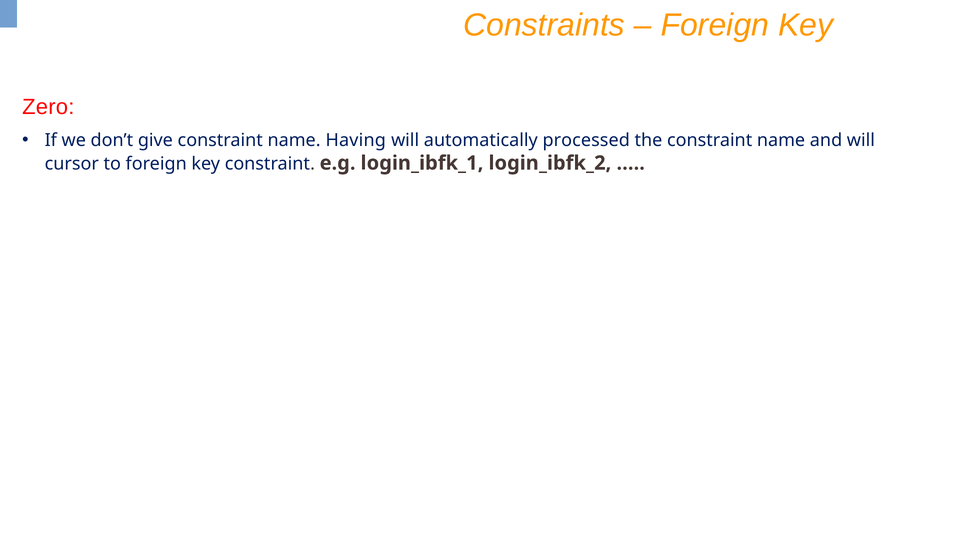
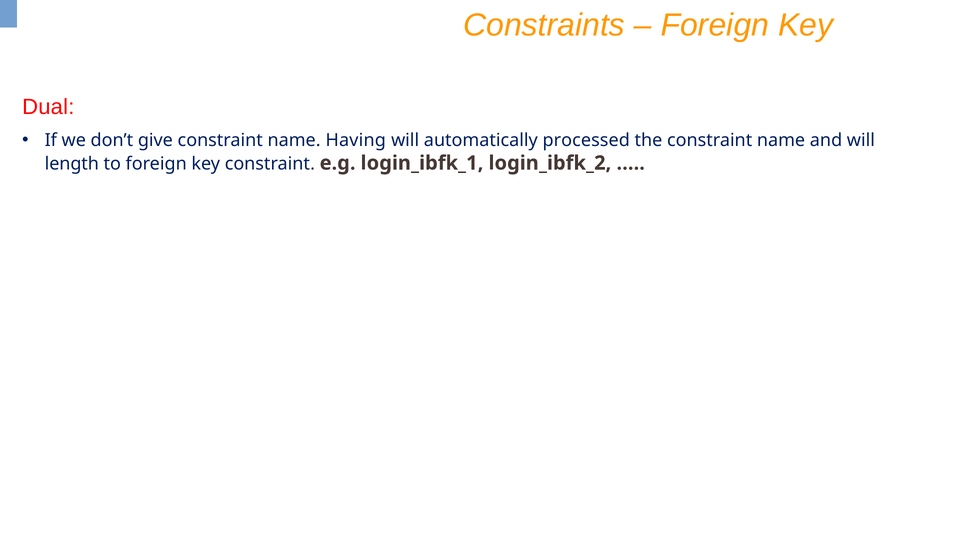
Zero: Zero -> Dual (48, 107)
cursor: cursor -> length (72, 164)
